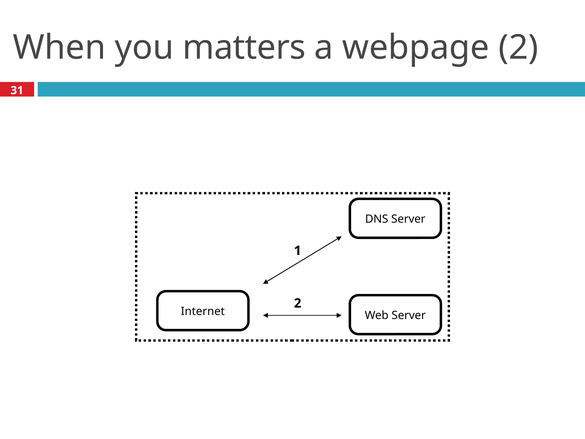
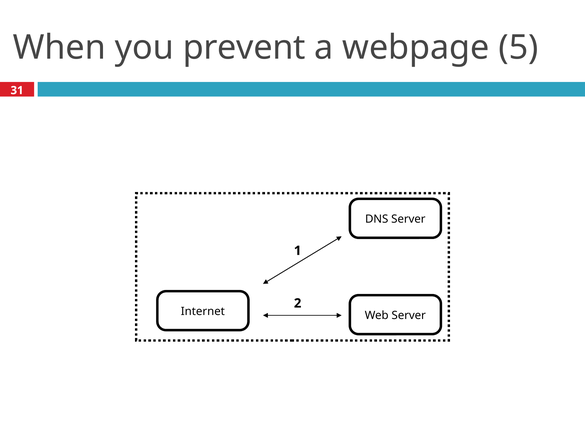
matters: matters -> prevent (244, 48)
webpage 2: 2 -> 5 (518, 48)
